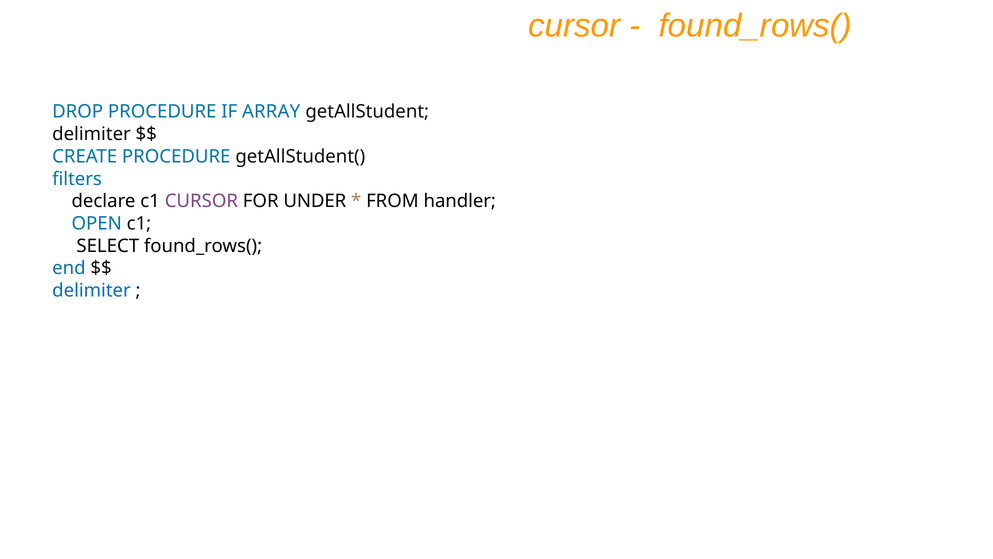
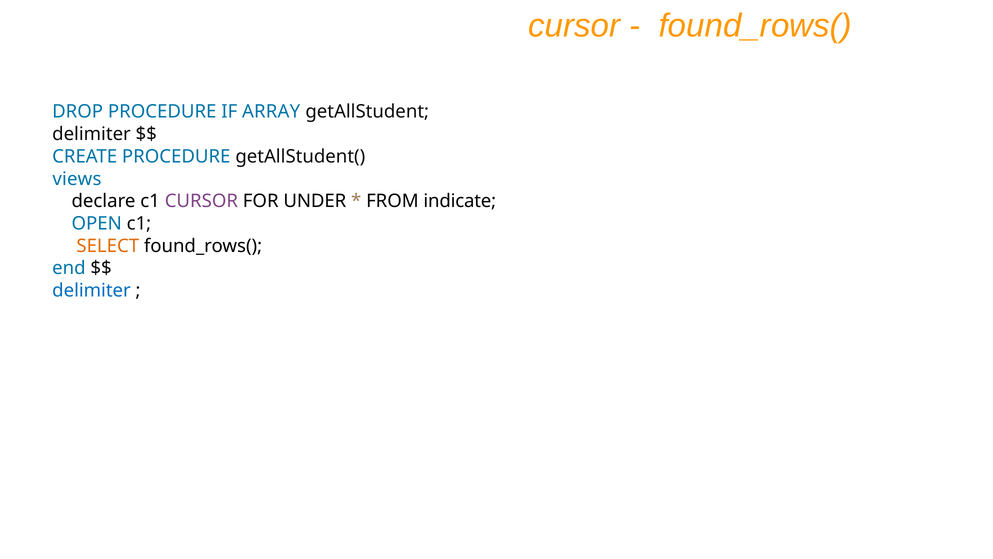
filters: filters -> views (77, 179)
handler: handler -> indicate (460, 201)
SELECT colour: black -> orange (108, 246)
